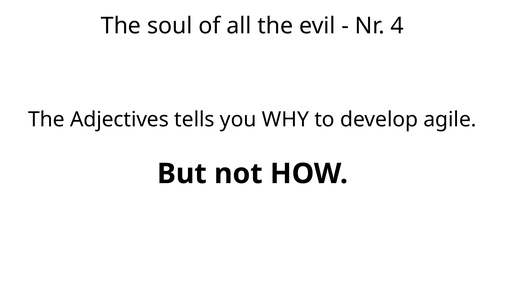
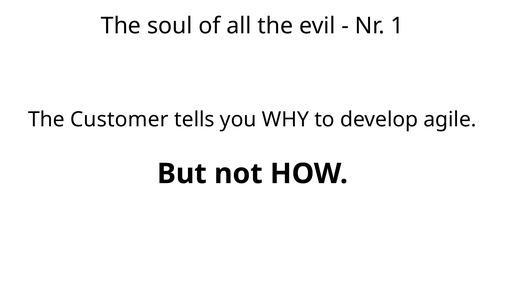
4: 4 -> 1 (397, 26)
Adjectives: Adjectives -> Customer (119, 120)
